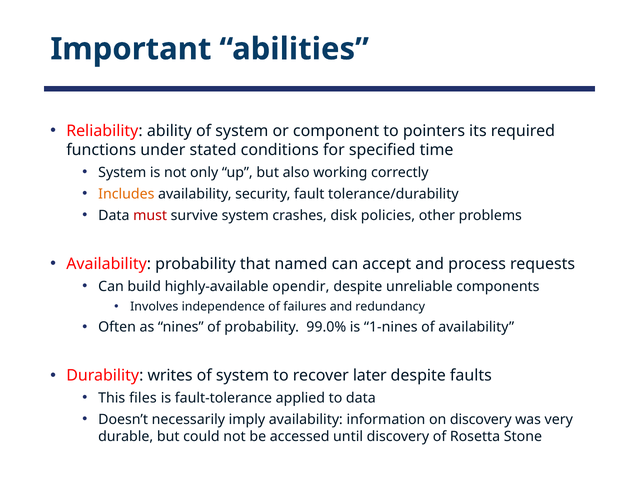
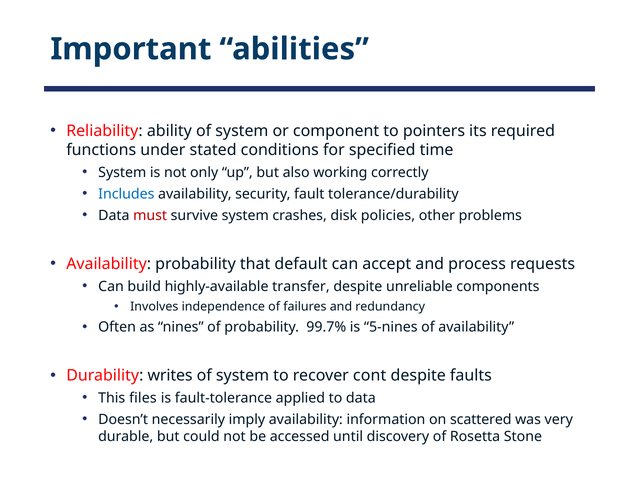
Includes colour: orange -> blue (126, 194)
named: named -> default (301, 264)
opendir: opendir -> transfer (301, 287)
99.0%: 99.0% -> 99.7% (326, 327)
1-nines: 1-nines -> 5-nines (391, 327)
later: later -> cont (370, 376)
on discovery: discovery -> scattered (481, 420)
